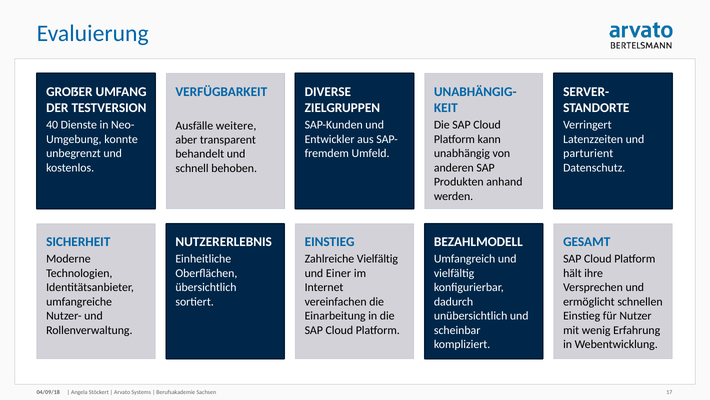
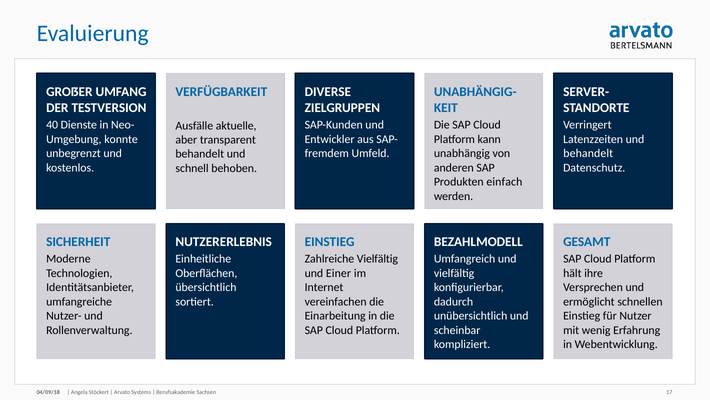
weitere: weitere -> aktuelle (236, 125)
parturient: parturient -> behandelt (588, 153)
anhand: anhand -> einfach (504, 182)
